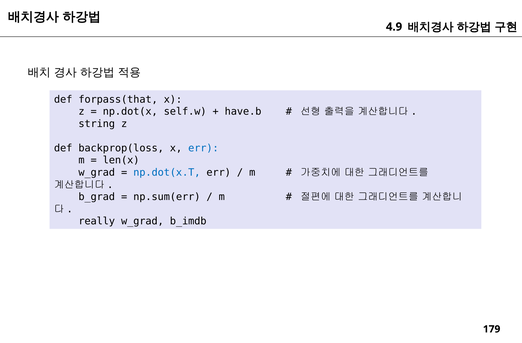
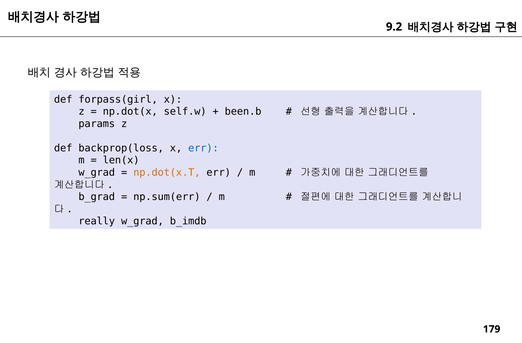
4.9: 4.9 -> 9.2 (394, 27)
forpass(that: forpass(that -> forpass(girl (118, 99)
have.b: have.b -> been.b (243, 111)
string: string -> params (97, 124)
np.dot(x.T colour: blue -> orange (167, 172)
